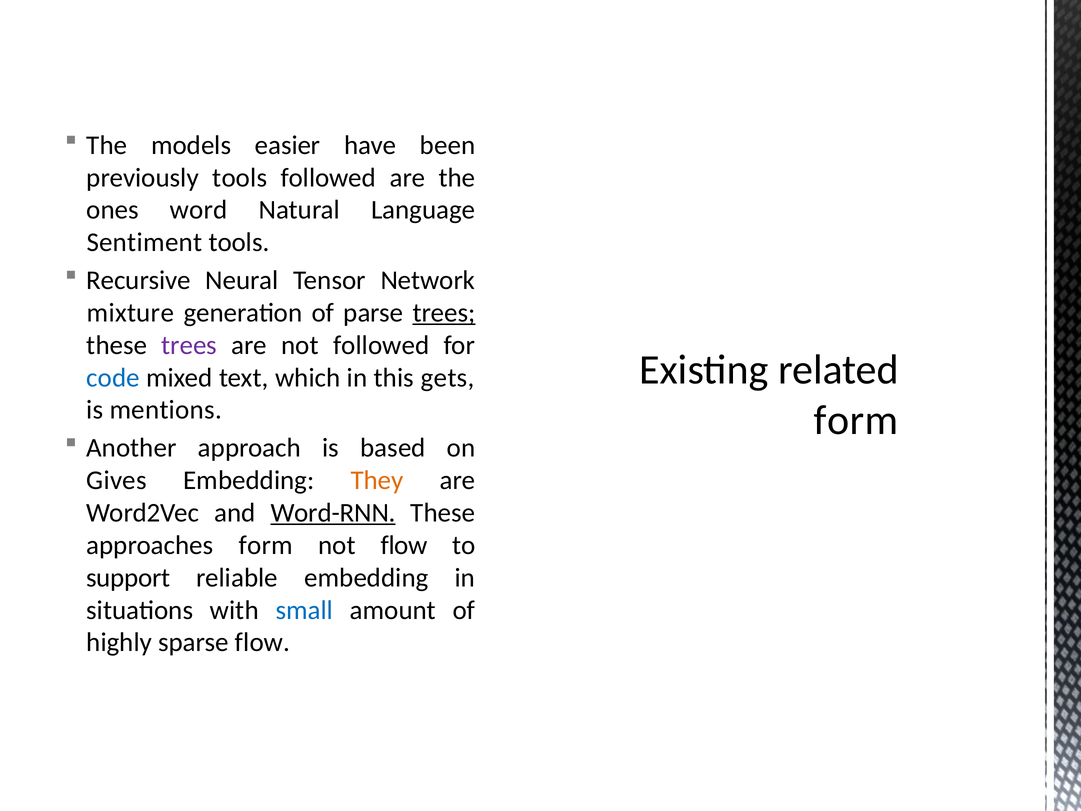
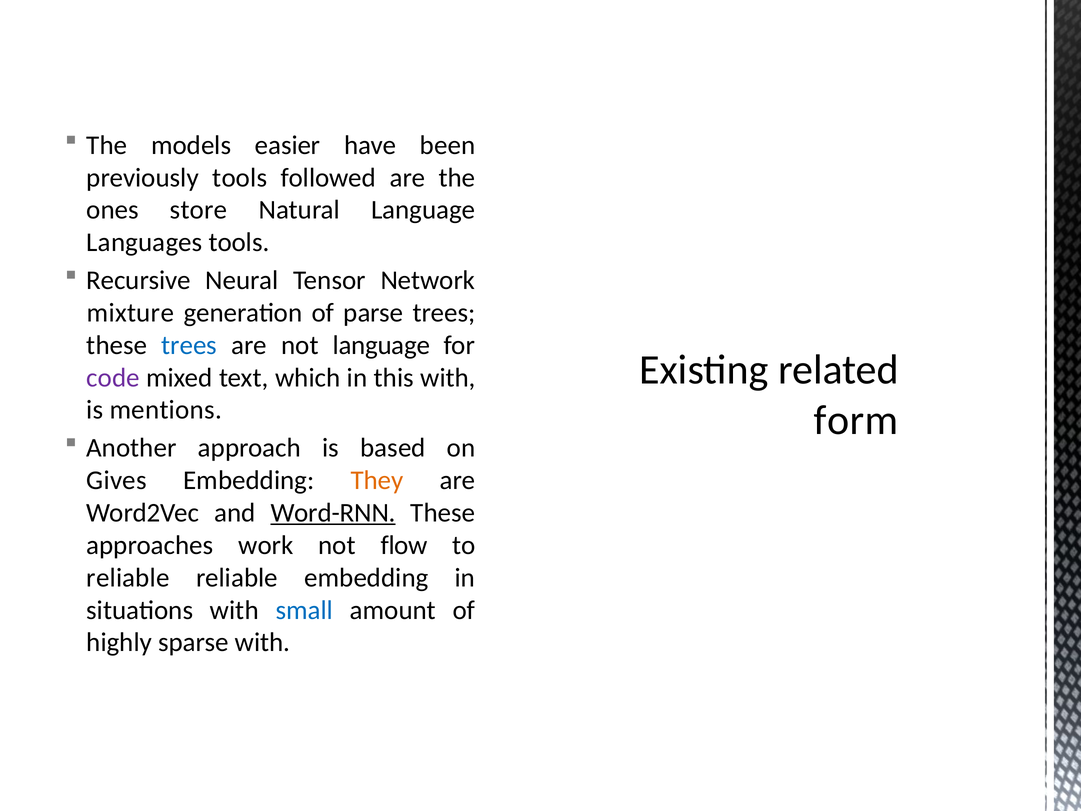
word: word -> store (199, 210)
Sentiment: Sentiment -> Languages (144, 242)
trees underline: present -> none (444, 313)
trees colour: purple -> blue (189, 345)
not followed: followed -> language (381, 345)
code colour: blue -> purple (113, 378)
this gets: gets -> with (448, 378)
approaches form: form -> work (266, 545)
support: support -> reliable (128, 578)
sparse flow: flow -> with (263, 642)
